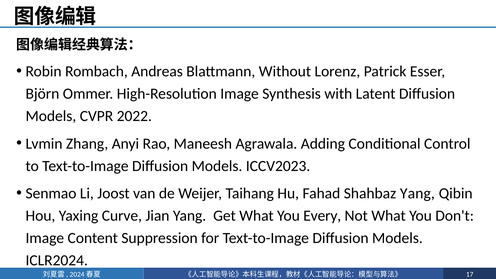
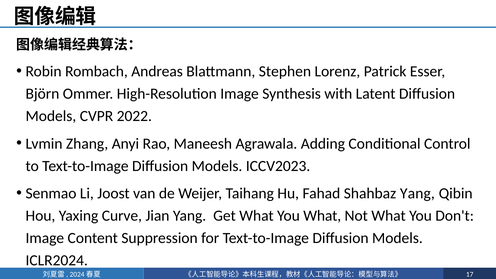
Without: Without -> Stephen (285, 71)
You Every: Every -> What (322, 216)
